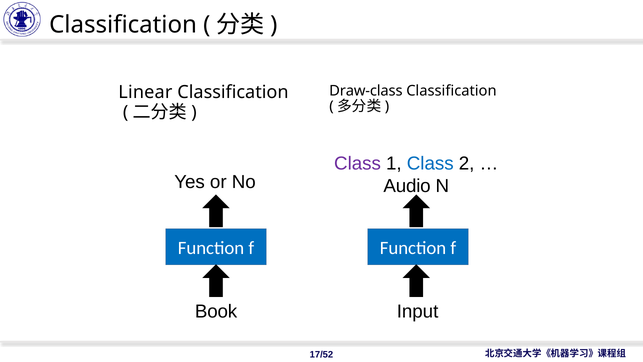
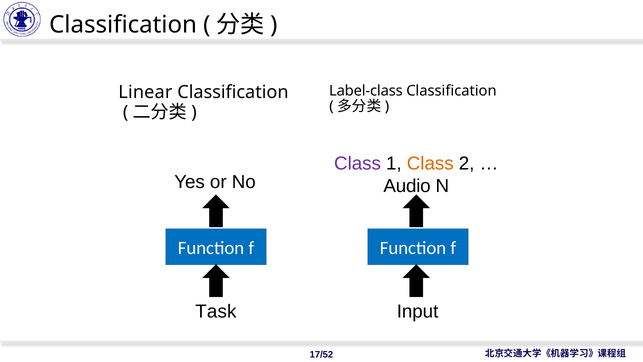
Draw-class: Draw-class -> Label-class (366, 91)
Class colour: blue -> orange (430, 164)
Book: Book -> Task (216, 311)
